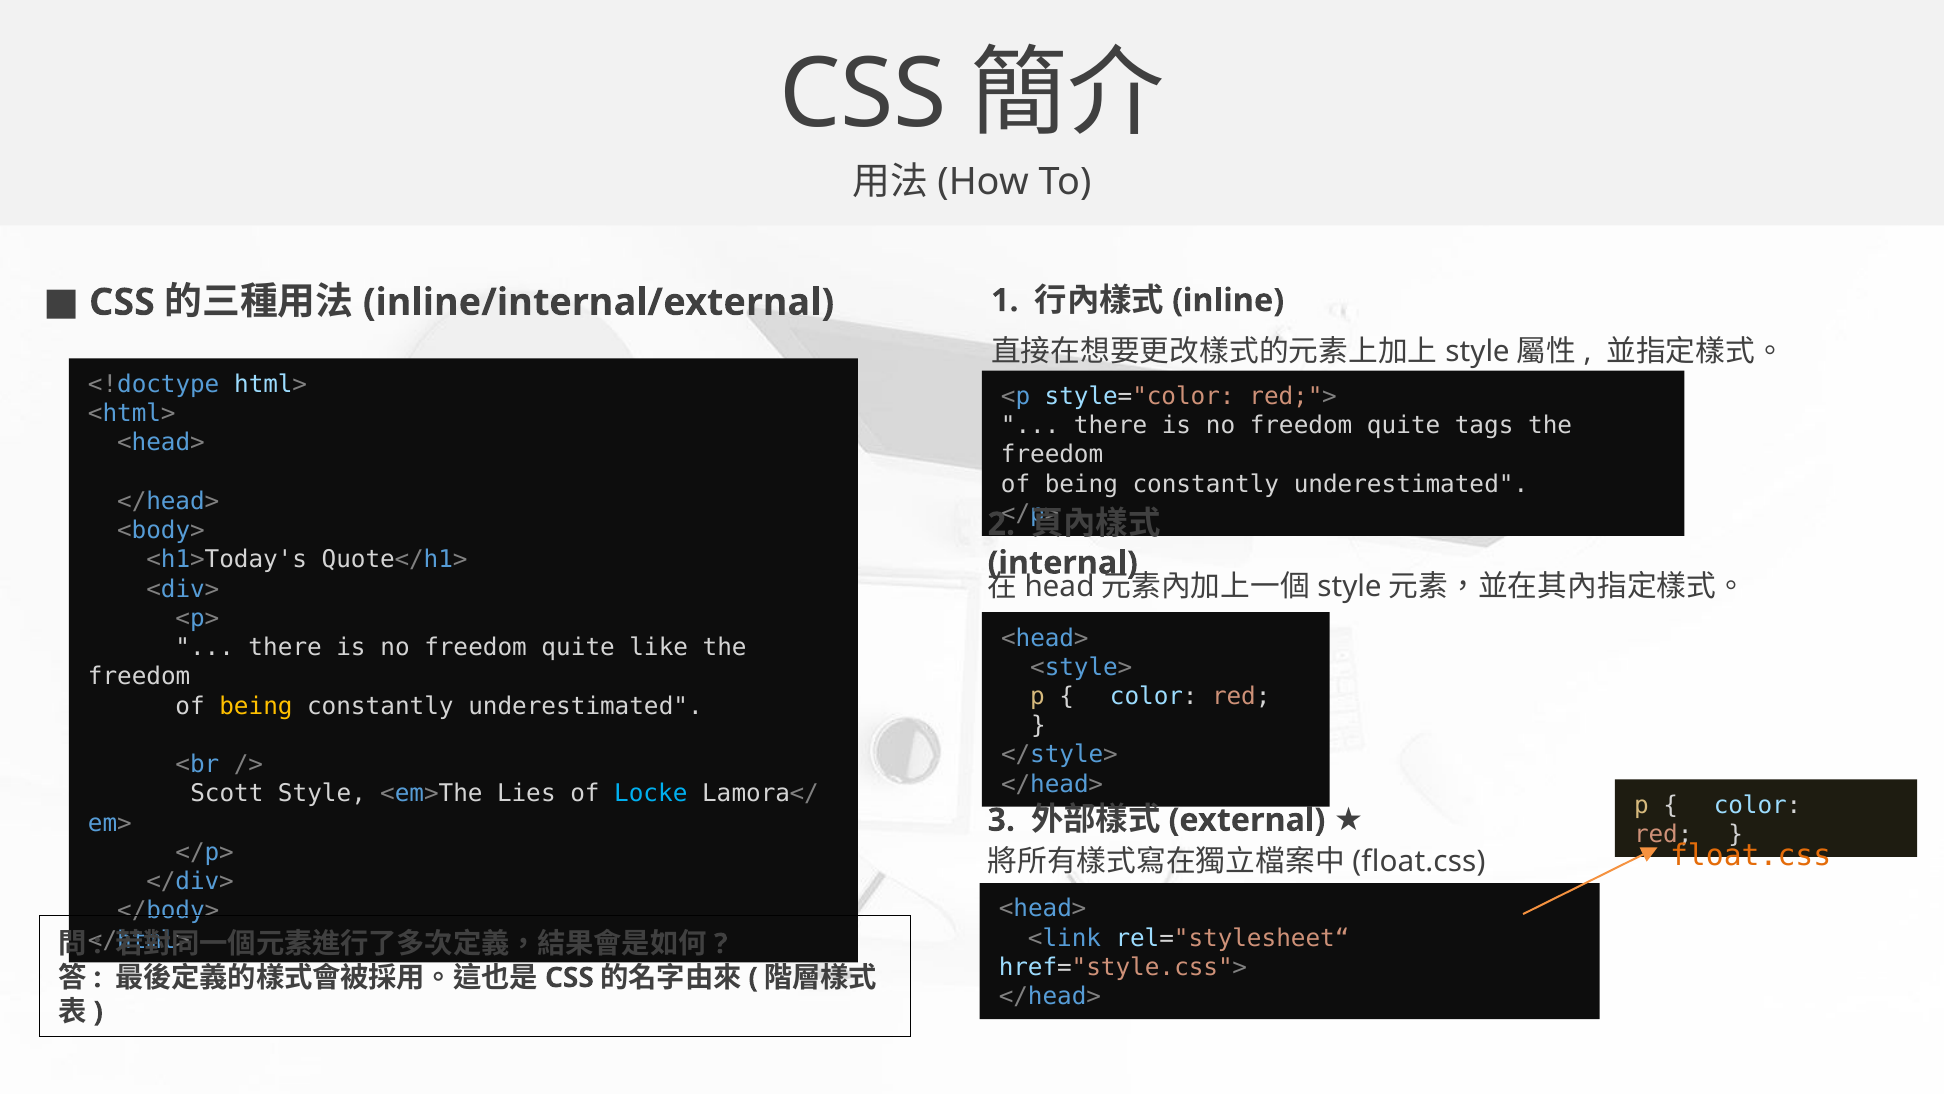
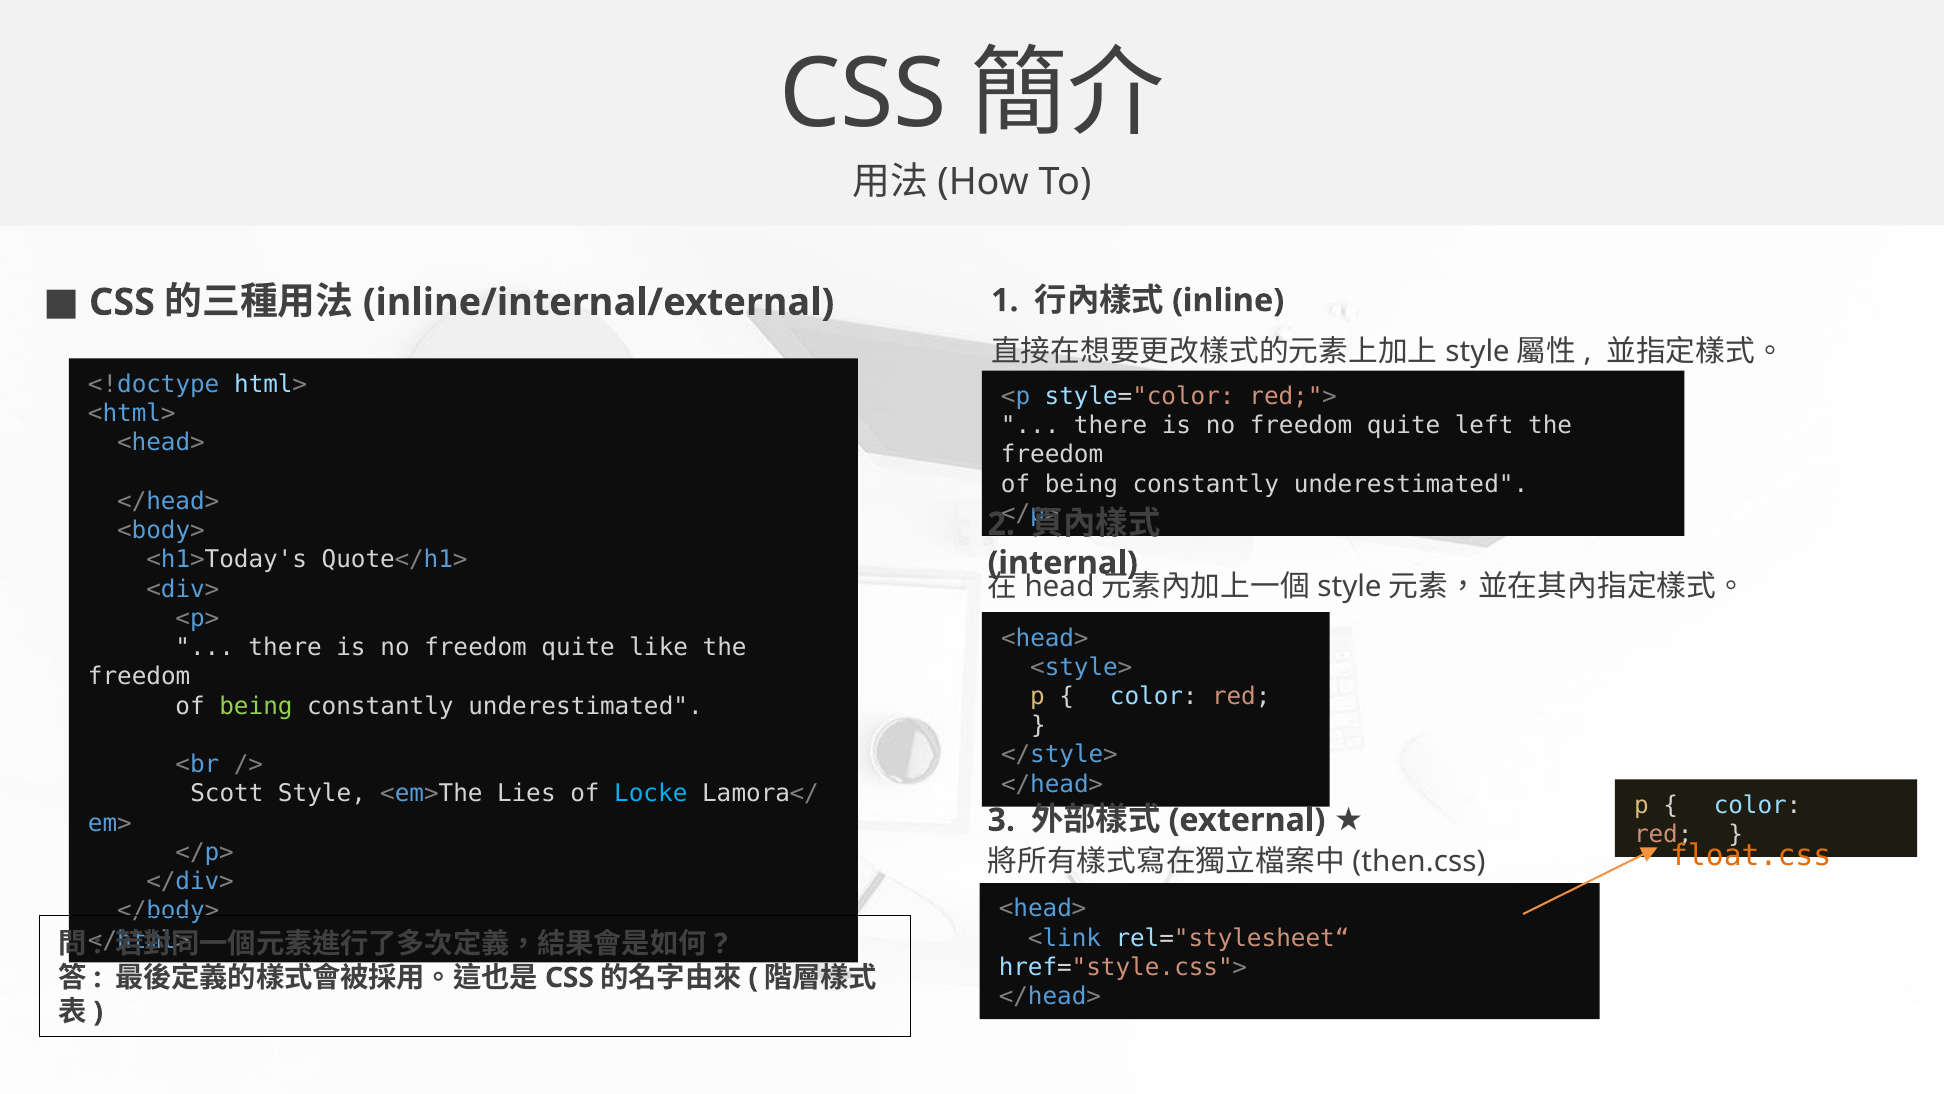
tags: tags -> left (1484, 425)
being colour: yellow -> light green (256, 706)
float.css: float.css -> then.css (1419, 861)
